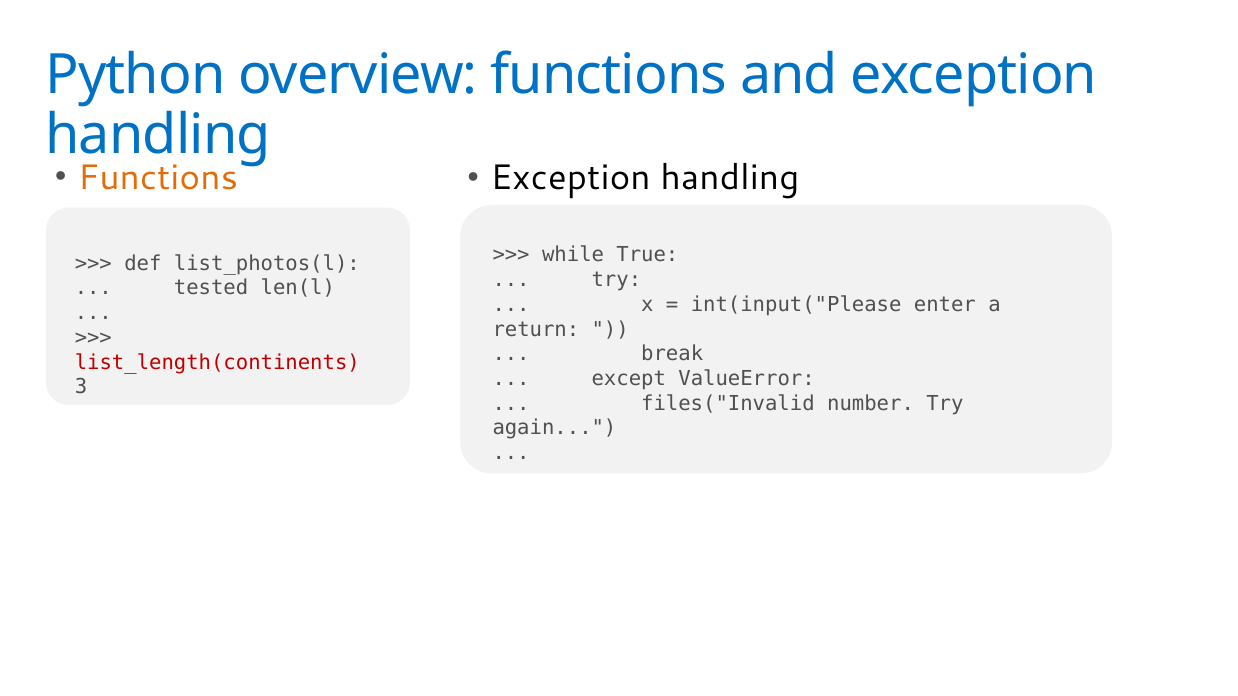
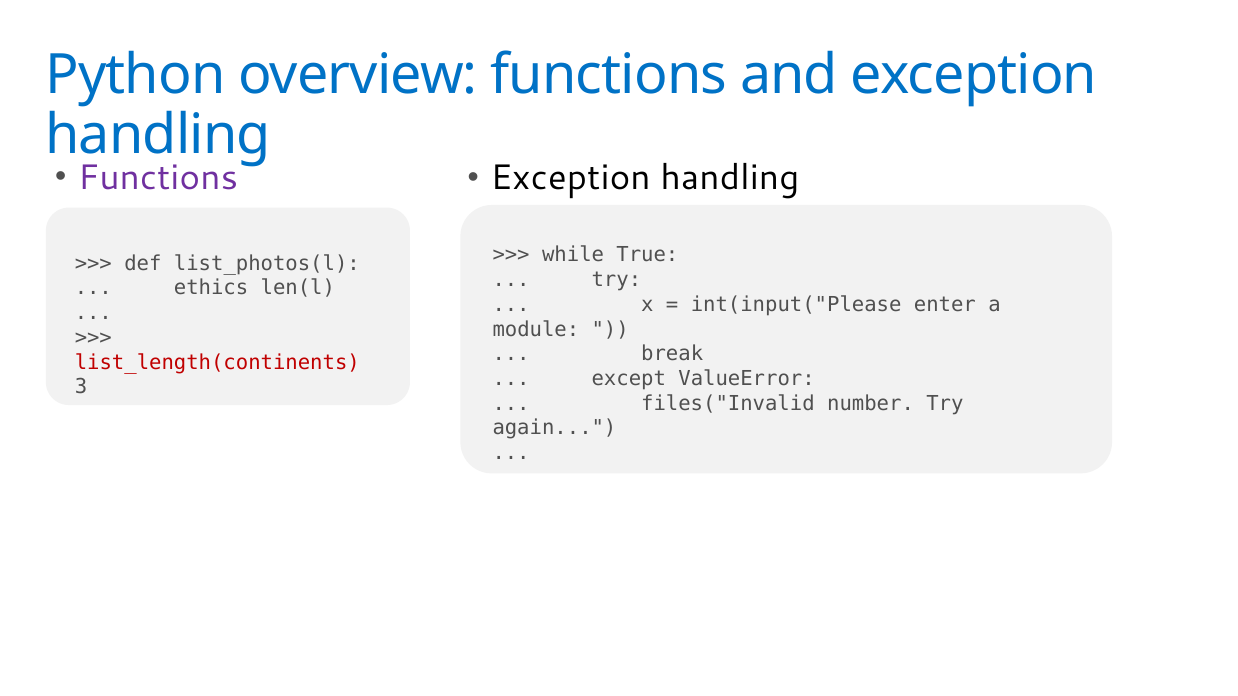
Functions colour: orange -> purple (158, 178)
tested: tested -> ethics (211, 288)
return: return -> module (536, 329)
